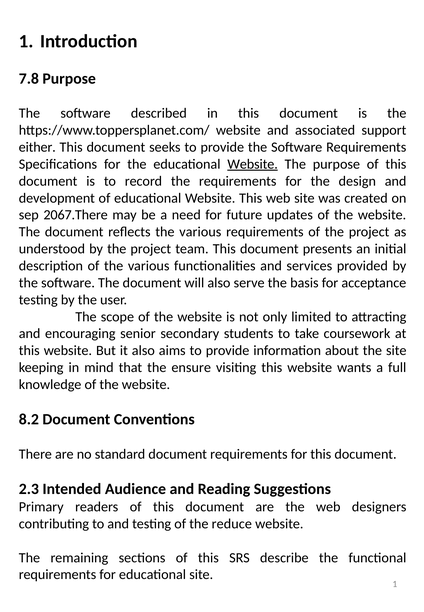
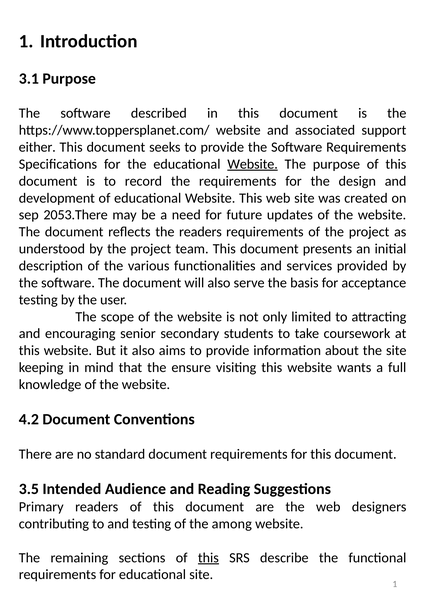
7.8: 7.8 -> 3.1 (29, 79)
2067.There: 2067.There -> 2053.There (76, 215)
reflects the various: various -> readers (200, 232)
8.2: 8.2 -> 4.2 (29, 420)
2.3: 2.3 -> 3.5 (29, 489)
reduce: reduce -> among (232, 524)
this underline: none -> present (208, 558)
